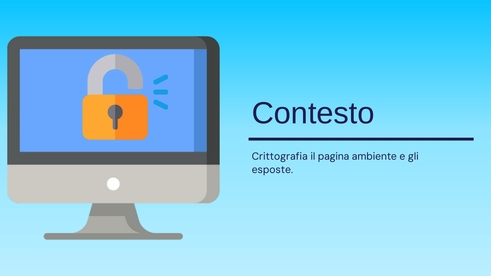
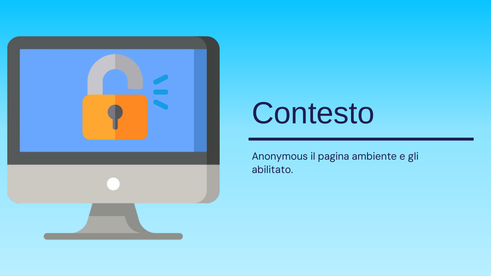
Crittografia: Crittografia -> Anonymous (280, 157)
esposte: esposte -> abilitato (272, 170)
